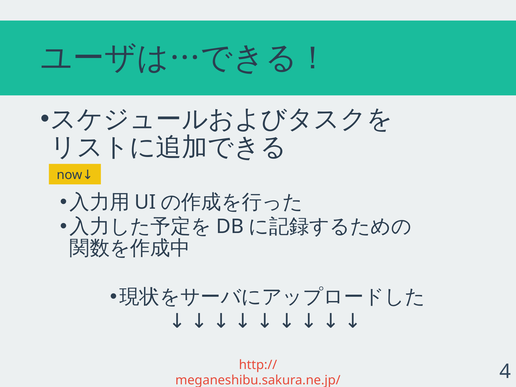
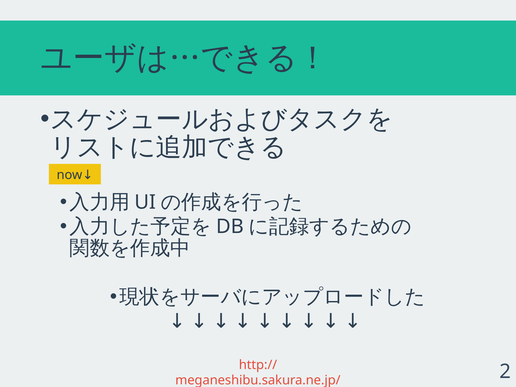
4: 4 -> 2 (505, 371)
